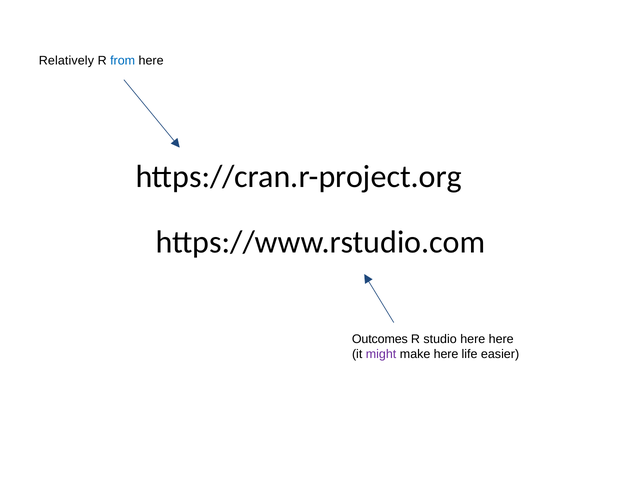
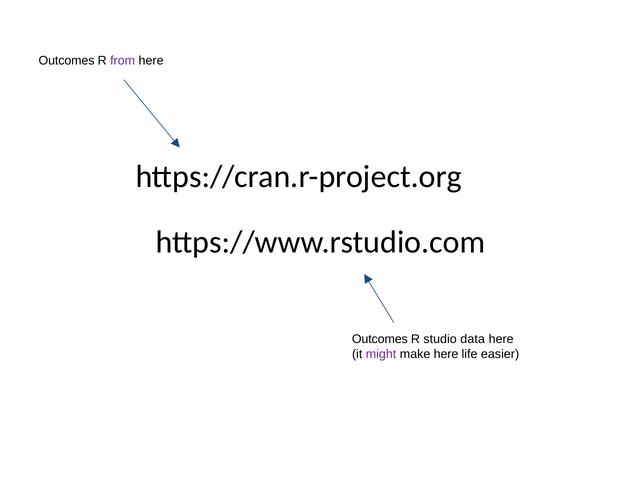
Relatively: Relatively -> Outcomes (67, 61)
from colour: blue -> purple (123, 61)
studio here: here -> data (473, 340)
